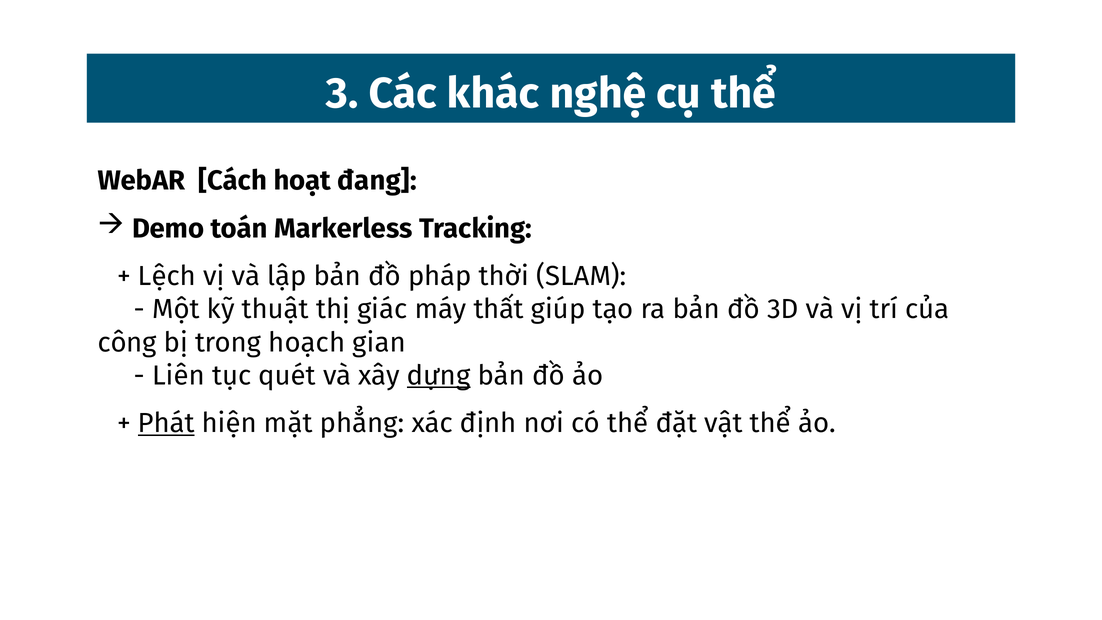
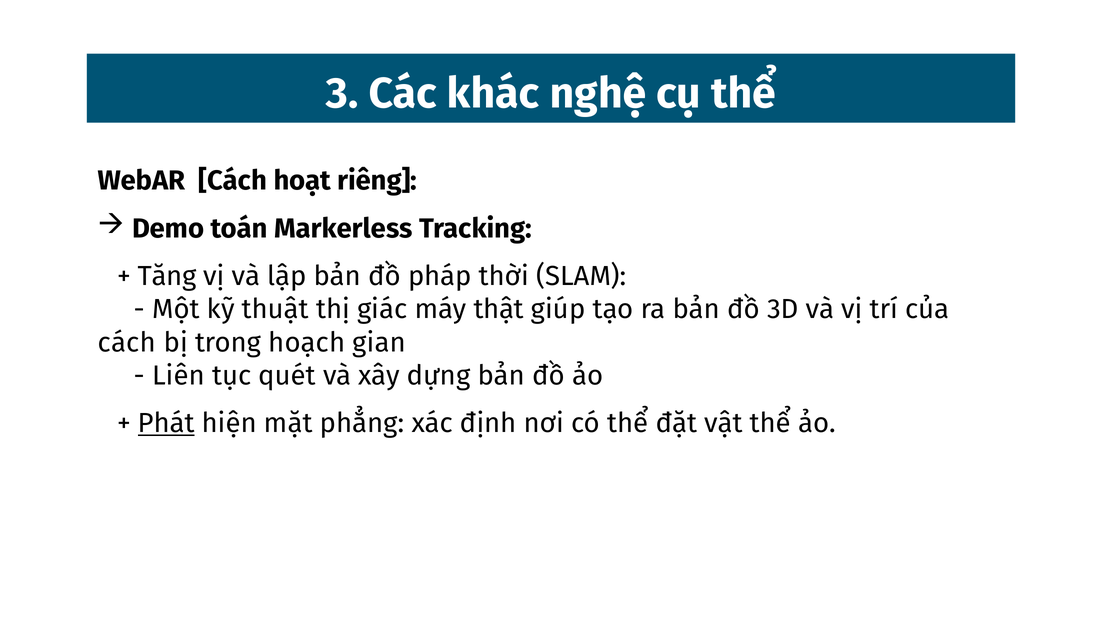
đang: đang -> riêng (377, 181)
Lệch: Lệch -> Tăng (167, 276)
thất: thất -> thật (499, 309)
công: công -> cách (127, 342)
dựng underline: present -> none (439, 375)
